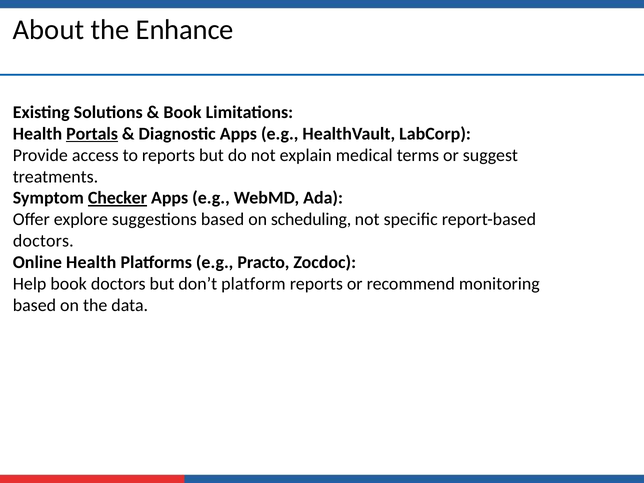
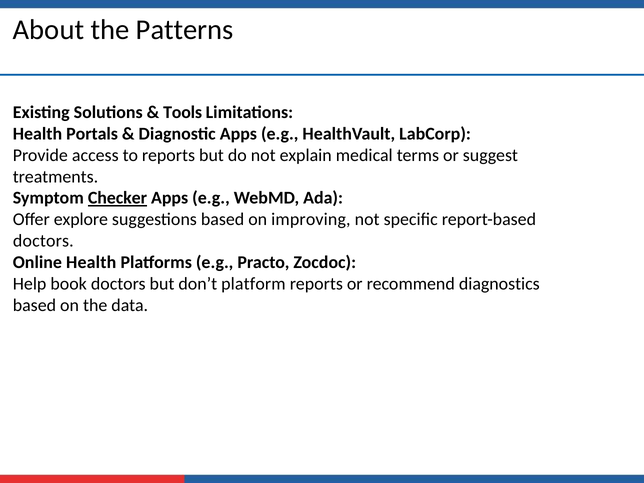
Enhance: Enhance -> Patterns (185, 30)
Book: Book -> Tools (183, 112)
Portals underline: present -> none (92, 134)
scheduling: scheduling -> improving (311, 220)
monitoring: monitoring -> diagnostics (499, 284)
